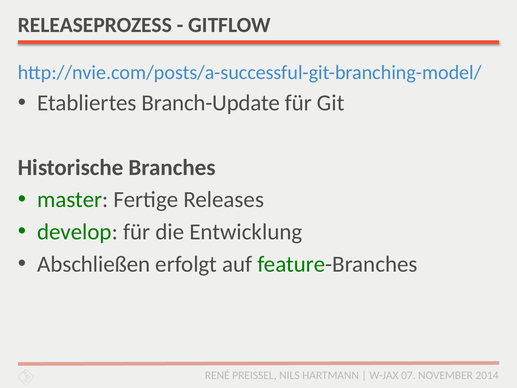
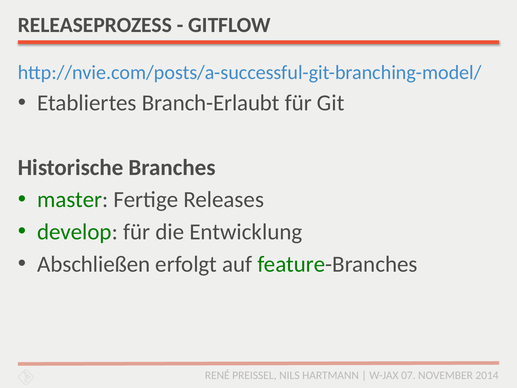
Branch-Update: Branch-Update -> Branch-Erlaubt (211, 103)
